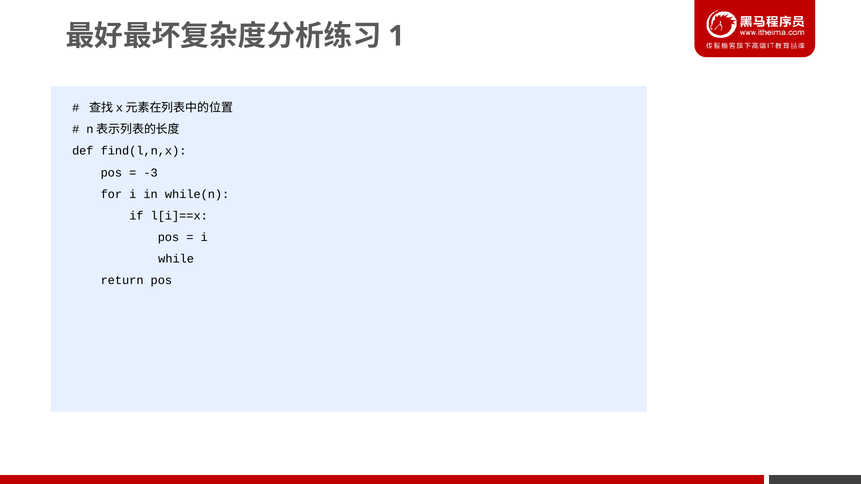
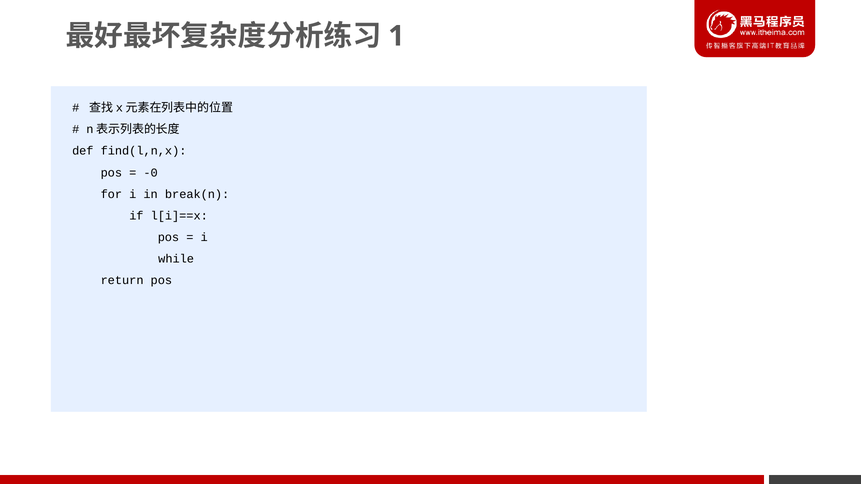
-3: -3 -> -0 (151, 173)
while(n: while(n -> break(n (197, 194)
